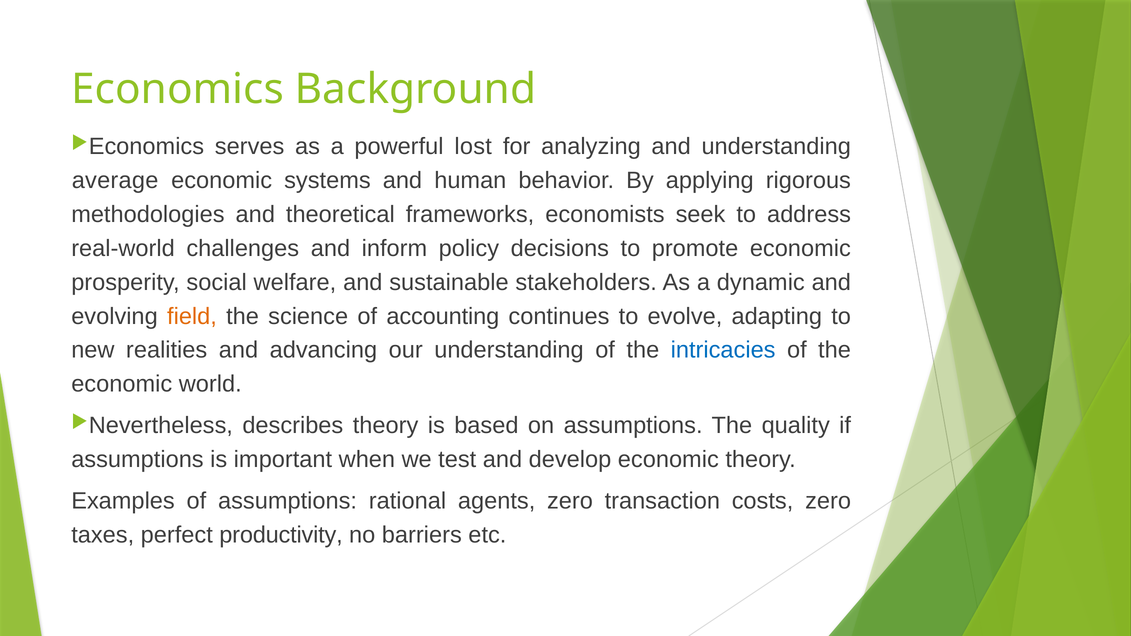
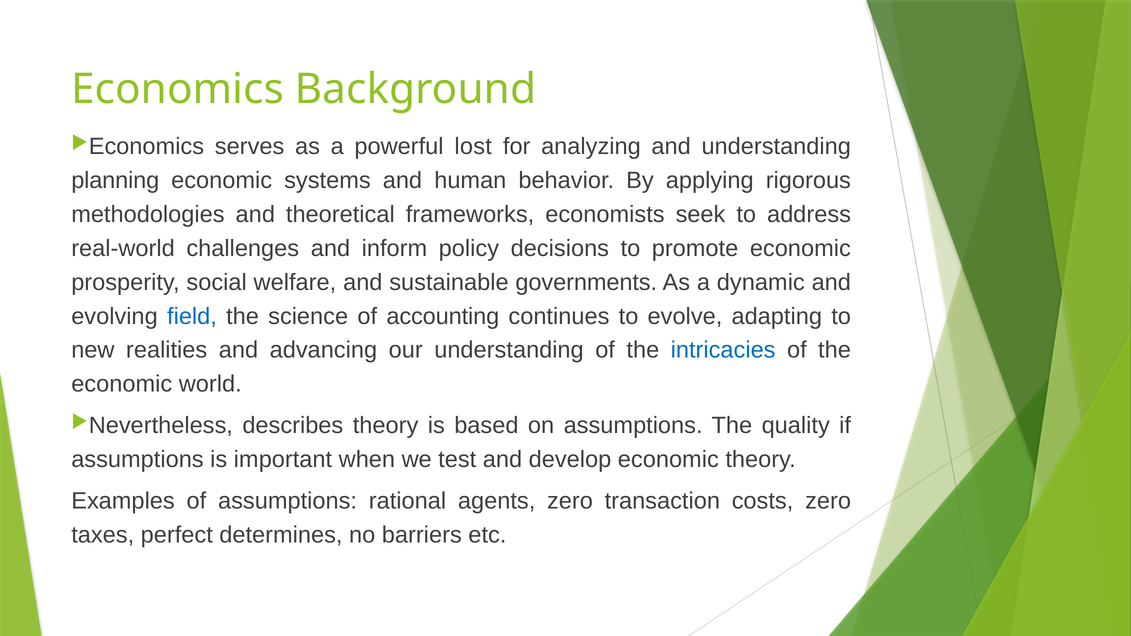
average: average -> planning (115, 181)
stakeholders: stakeholders -> governments (586, 282)
field colour: orange -> blue (192, 316)
productivity: productivity -> determines (281, 535)
